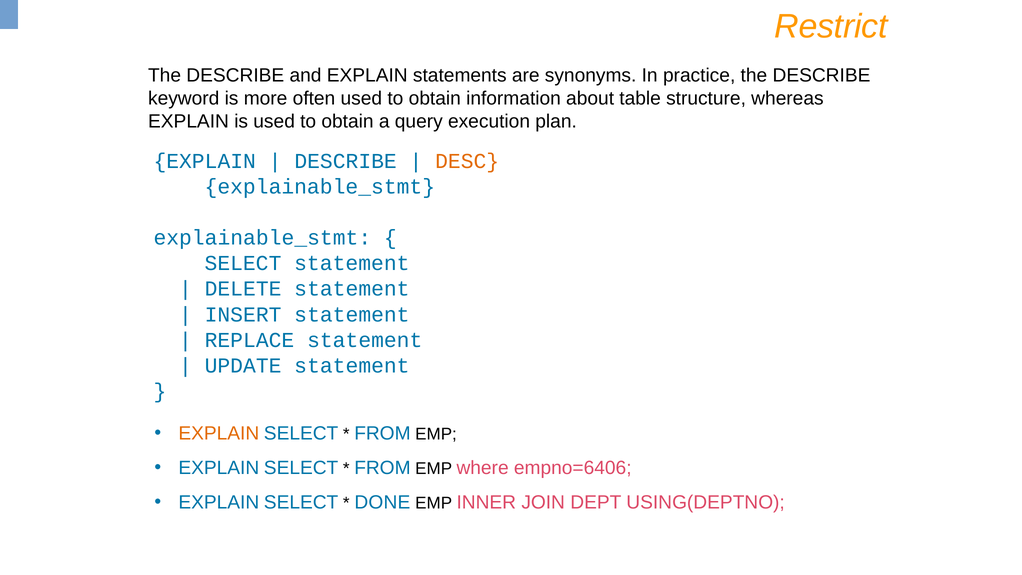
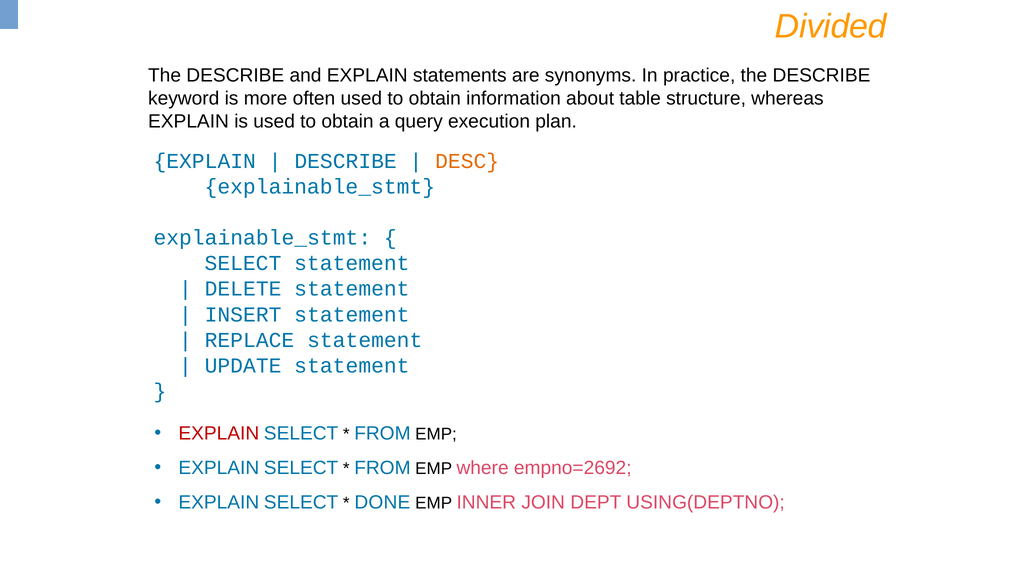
Restrict: Restrict -> Divided (831, 27)
EXPLAIN colour: orange -> red (219, 433)
empno=6406: empno=6406 -> empno=2692 (573, 468)
